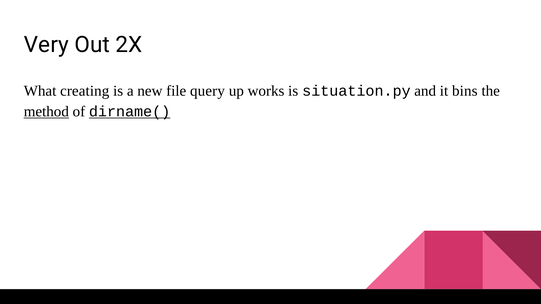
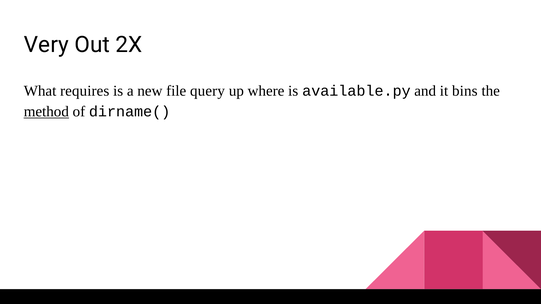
creating: creating -> requires (85, 91)
works: works -> where (266, 91)
situation.py: situation.py -> available.py (356, 91)
dirname( underline: present -> none (130, 112)
